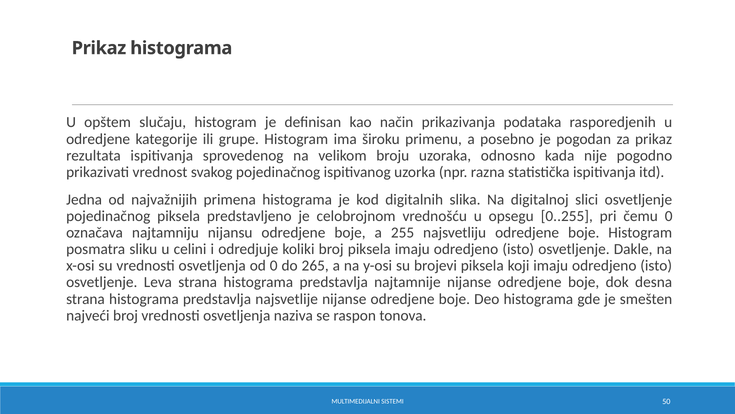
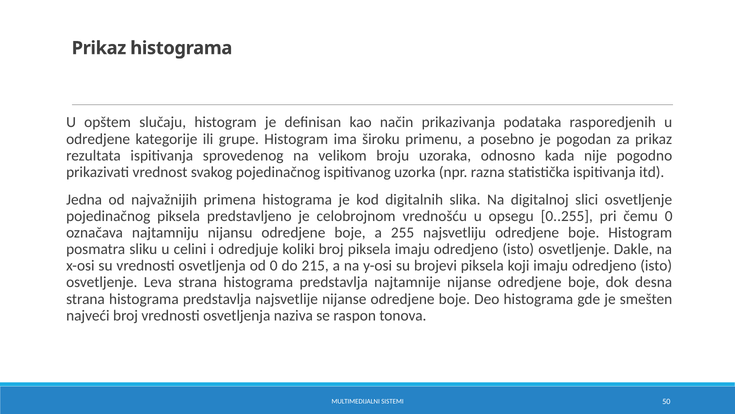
265: 265 -> 215 (315, 265)
